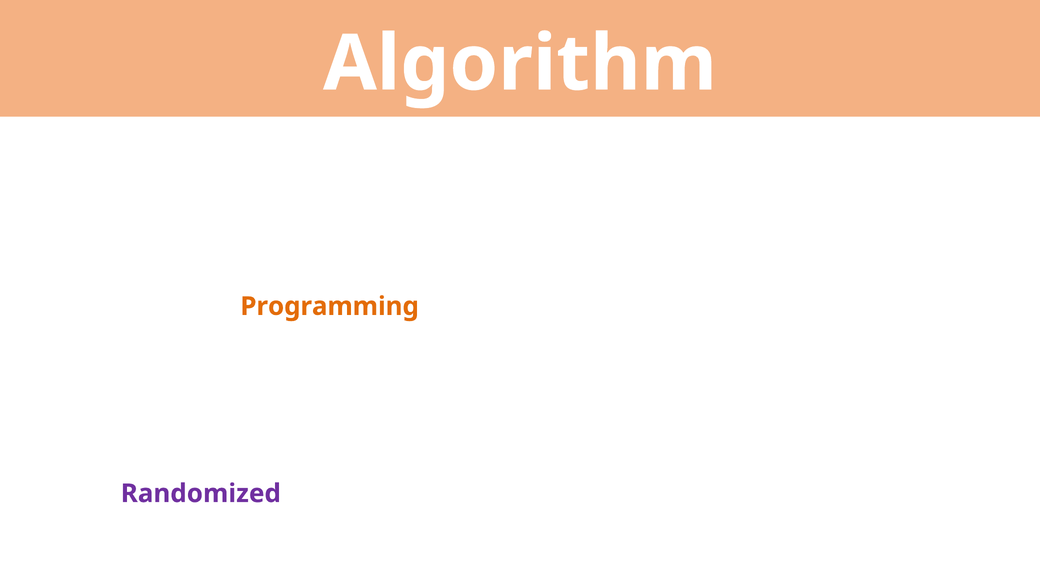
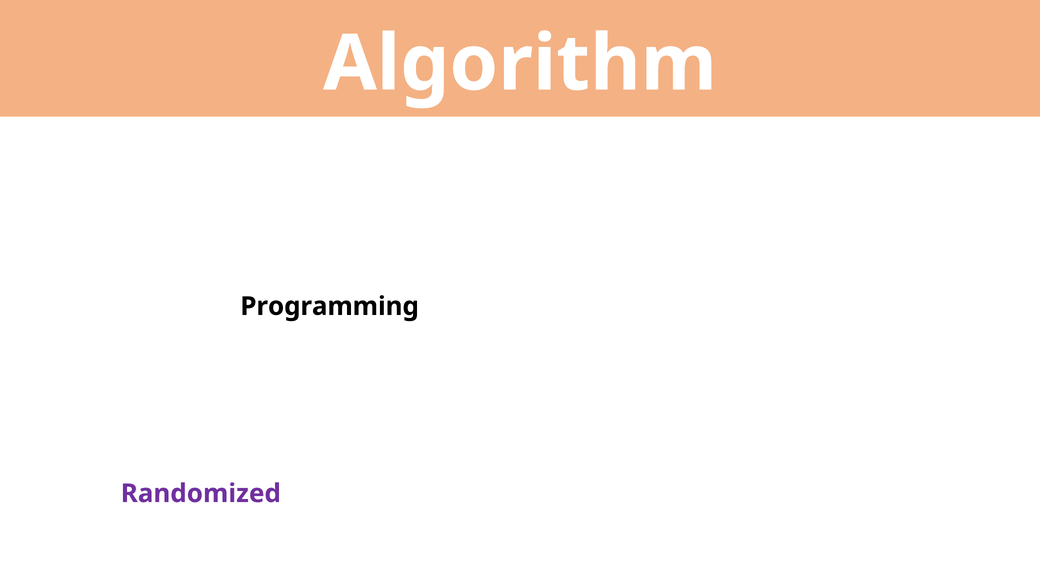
Programming colour: orange -> black (330, 306)
